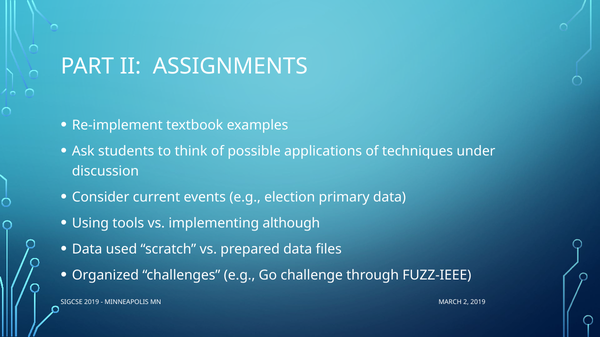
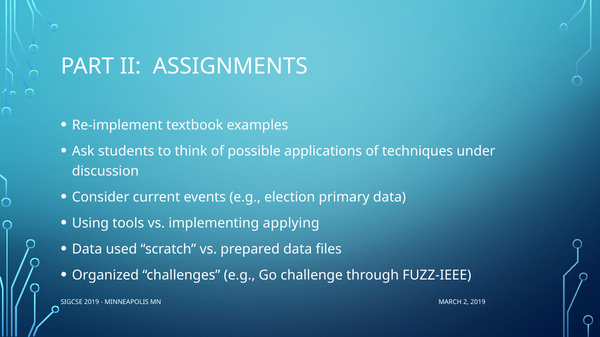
although: although -> applying (291, 223)
